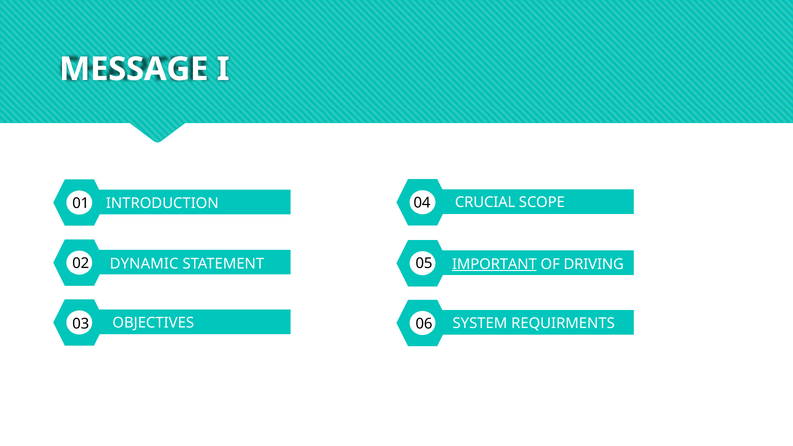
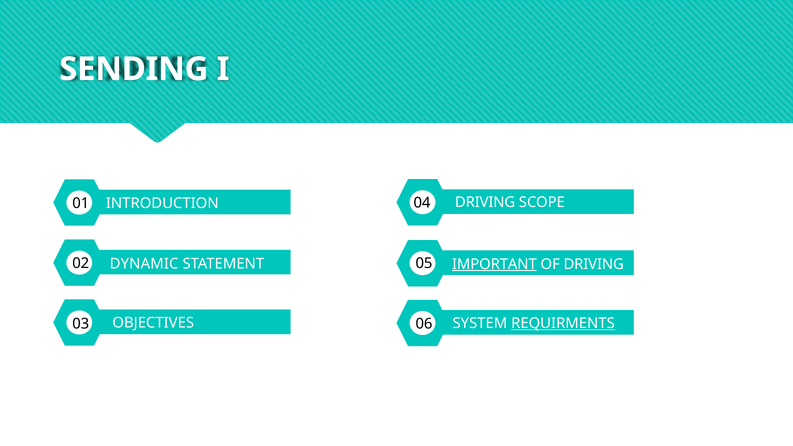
MESSAGE: MESSAGE -> SENDING (134, 69)
CRUCIAL: CRUCIAL -> DRIVING (485, 203)
REQUIRMENTS underline: none -> present (563, 323)
